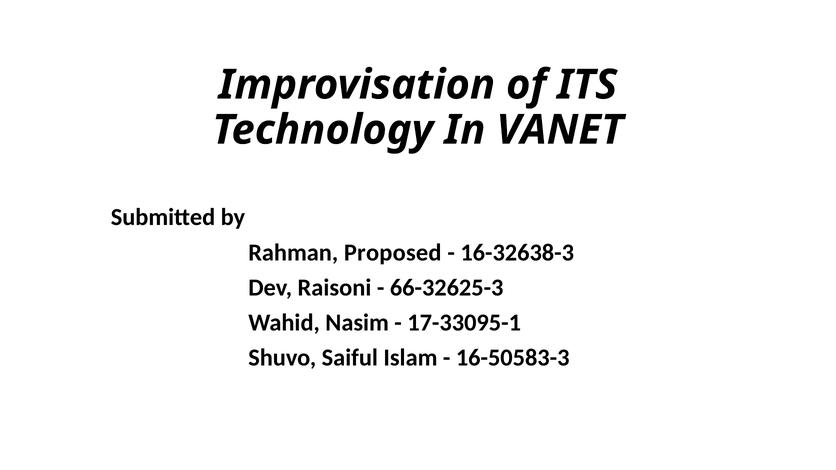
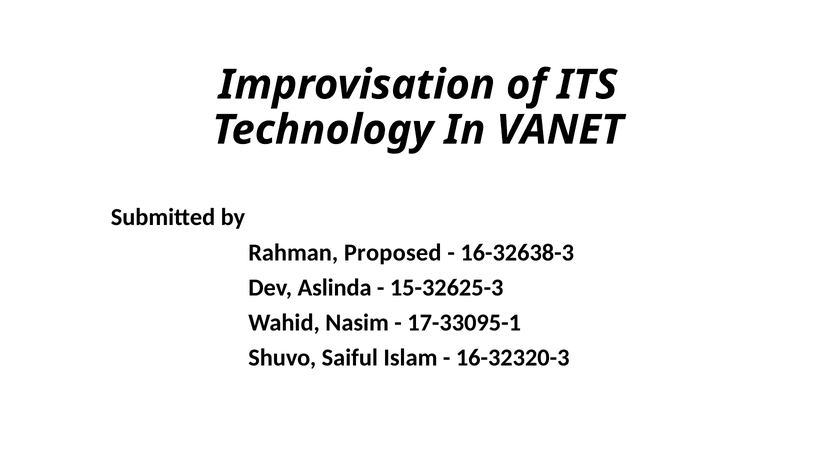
Raisoni: Raisoni -> Aslinda (335, 288)
66-32625-3: 66-32625-3 -> 15-32625-3 (447, 288)
16-50583-3: 16-50583-3 -> 16-32320-3 (513, 358)
